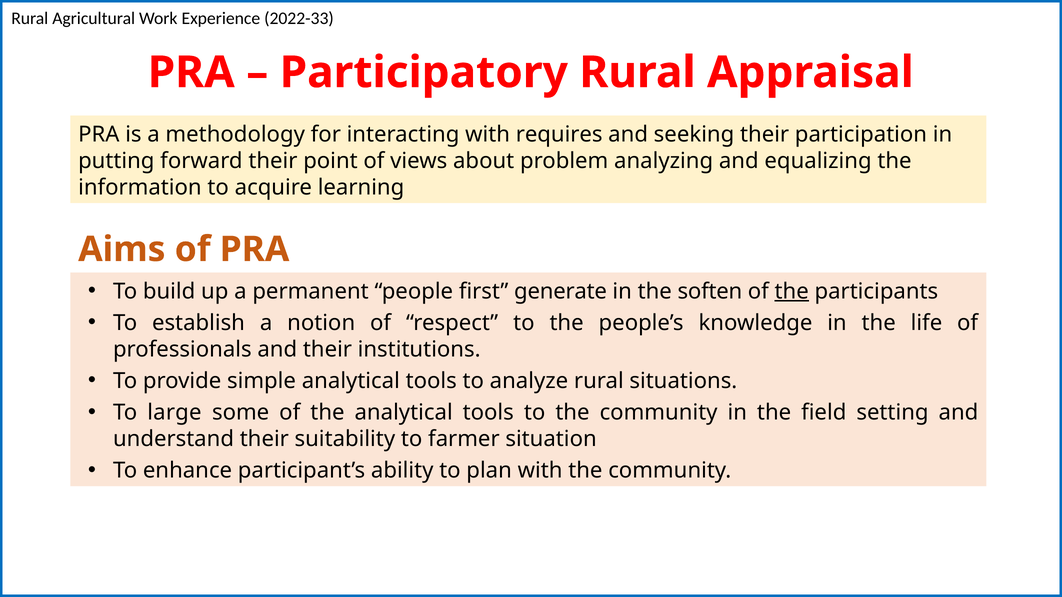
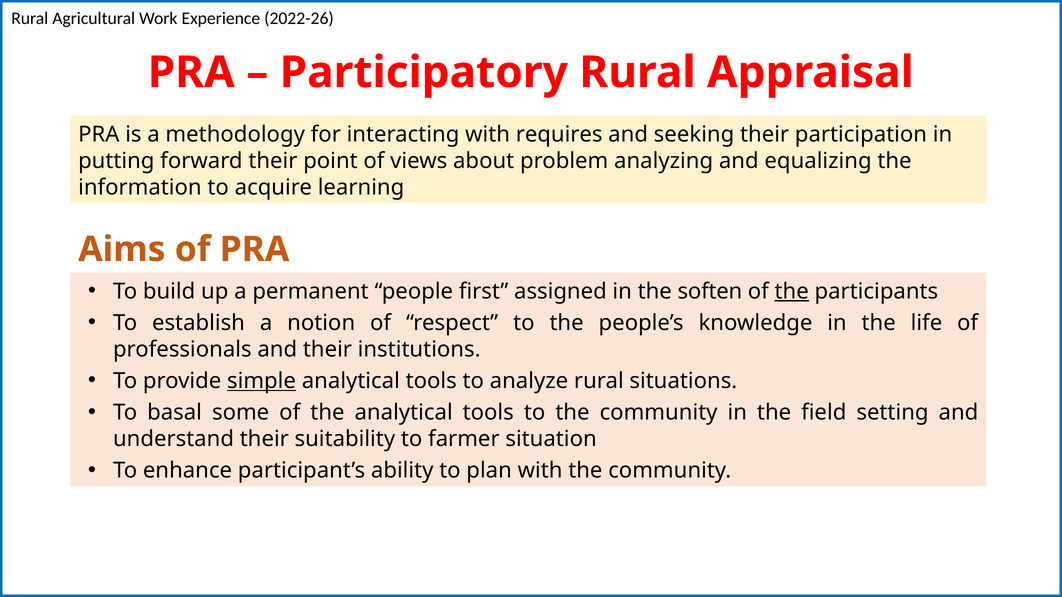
2022-33: 2022-33 -> 2022-26 (299, 18)
generate: generate -> assigned (560, 292)
simple underline: none -> present (261, 381)
large: large -> basal (175, 413)
